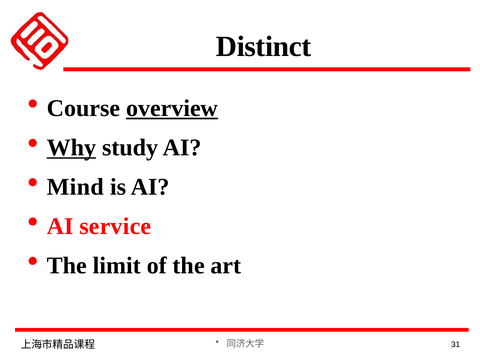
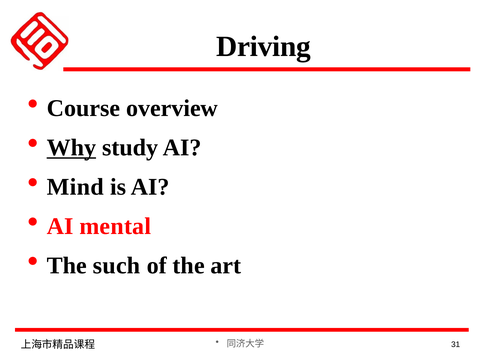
Distinct: Distinct -> Driving (264, 46)
overview underline: present -> none (172, 108)
service: service -> mental (115, 226)
limit: limit -> such (117, 266)
